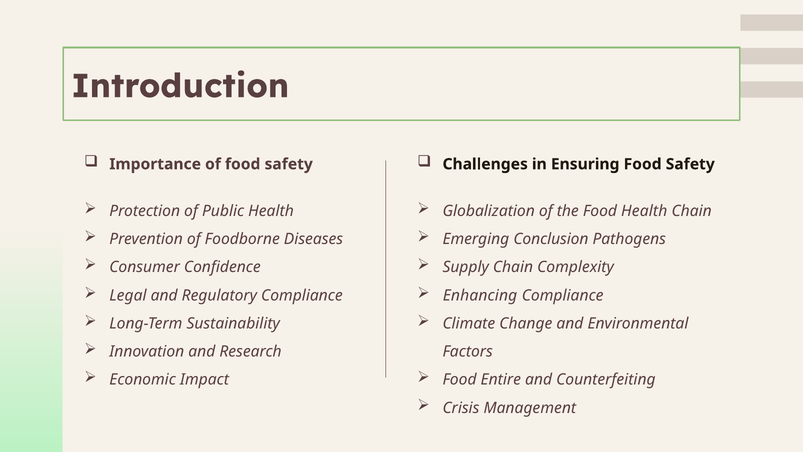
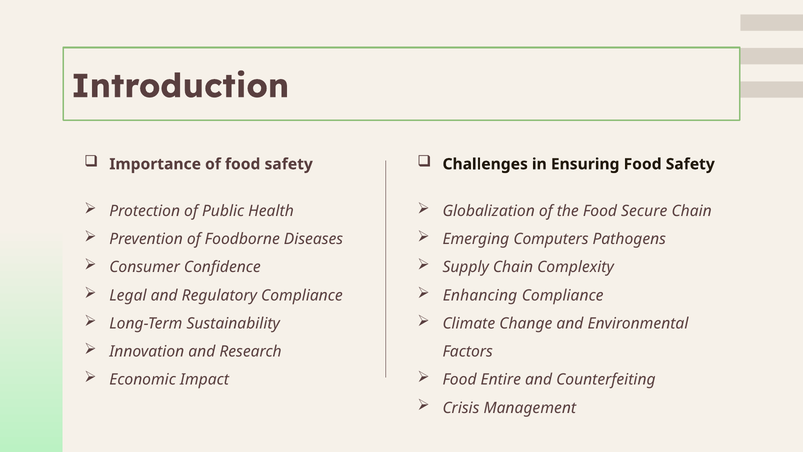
Food Health: Health -> Secure (644, 211)
Conclusion: Conclusion -> Computers (551, 239)
